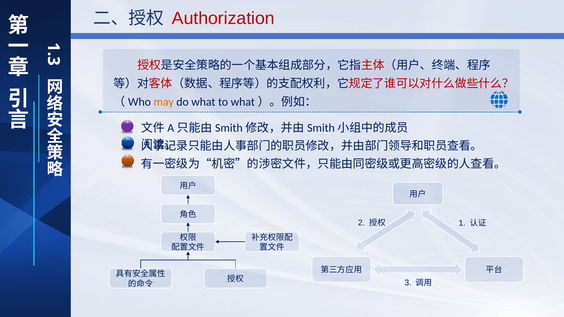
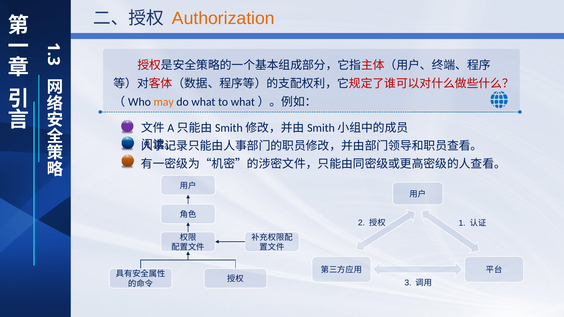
Authorization colour: red -> orange (223, 18)
